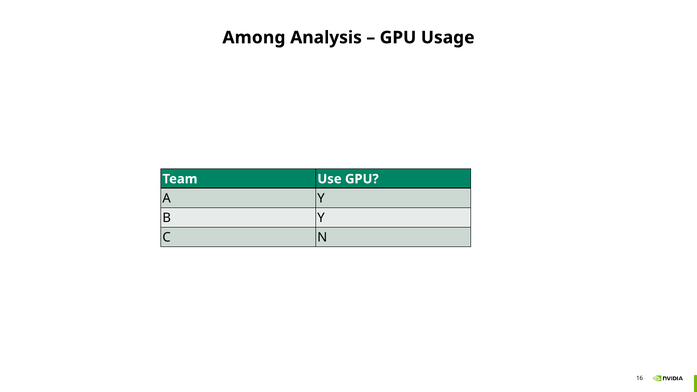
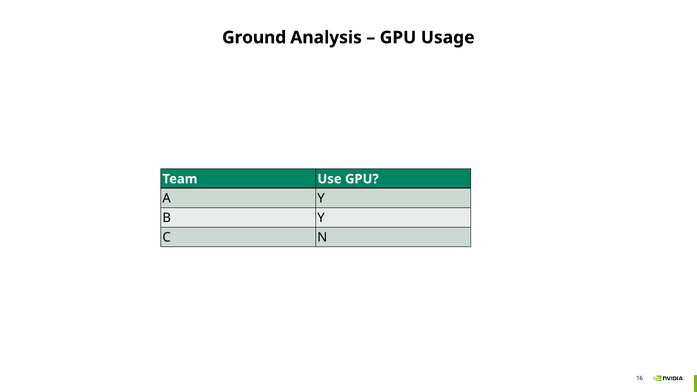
Among: Among -> Ground (254, 38)
